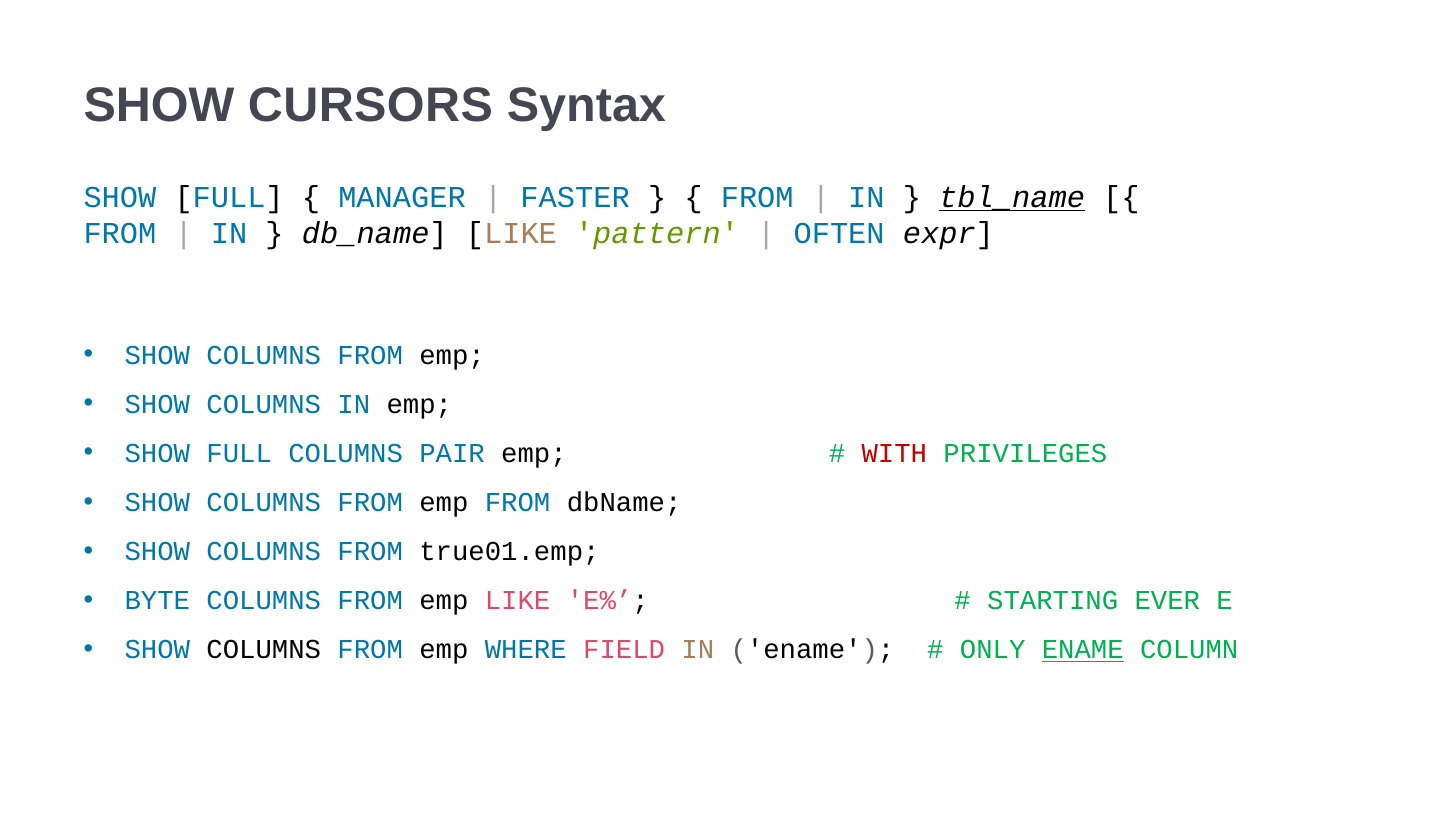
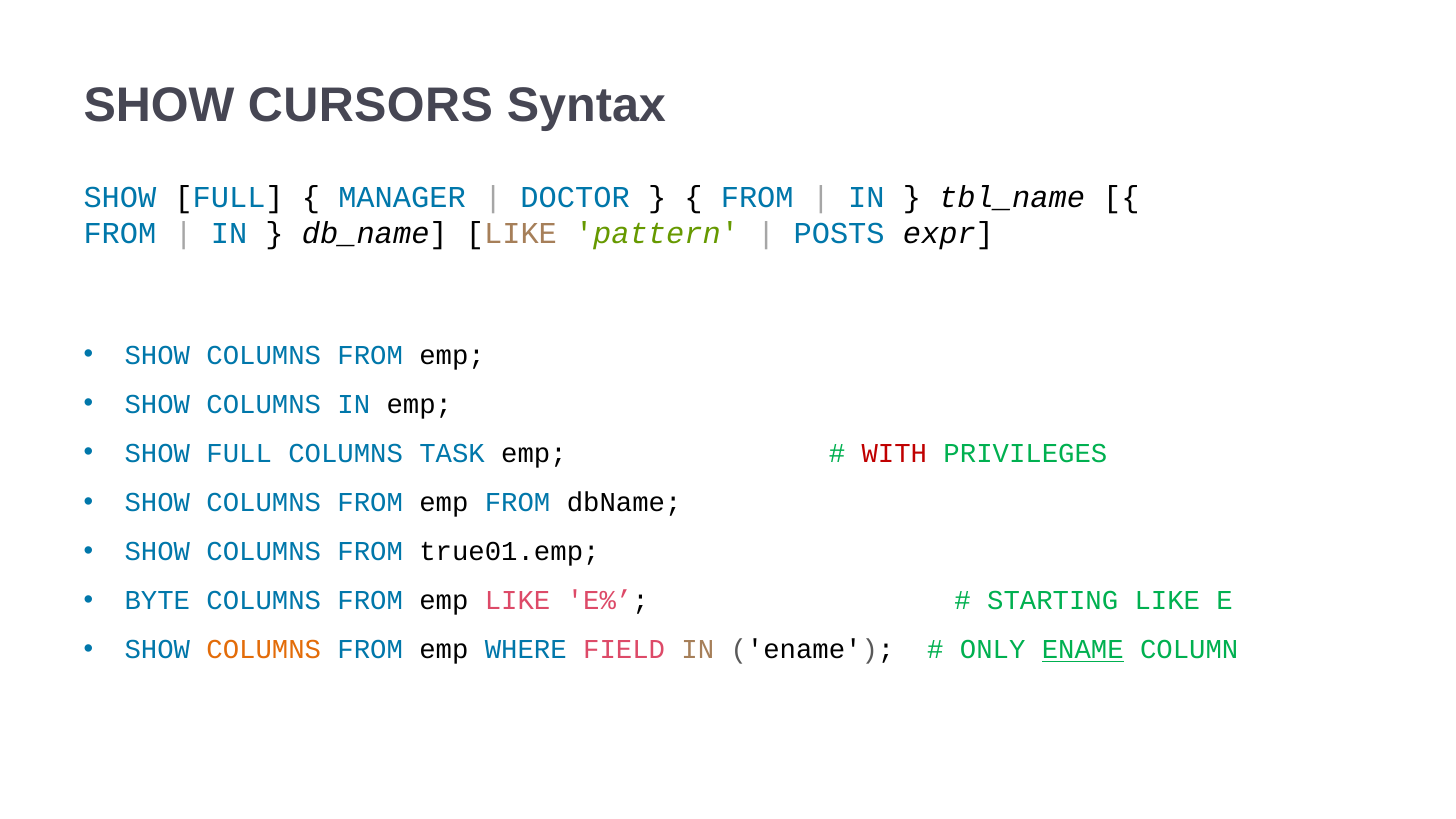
FASTER: FASTER -> DOCTOR (575, 198)
tbl_name underline: present -> none (1012, 198)
OFTEN: OFTEN -> POSTS (839, 234)
PAIR: PAIR -> TASK (452, 453)
STARTING EVER: EVER -> LIKE (1167, 601)
COLUMNS colour: black -> orange (264, 650)
